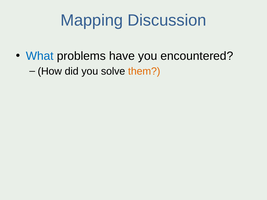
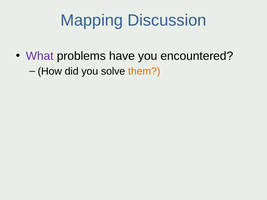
What colour: blue -> purple (40, 56)
